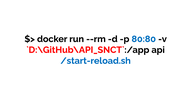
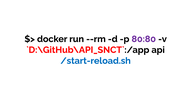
80:80 colour: blue -> purple (144, 39)
